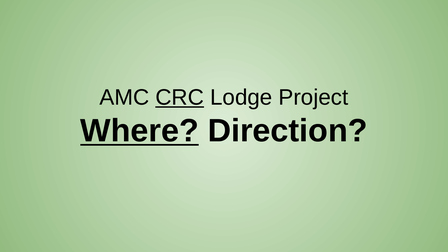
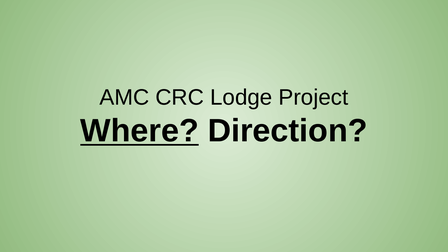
CRC underline: present -> none (180, 97)
